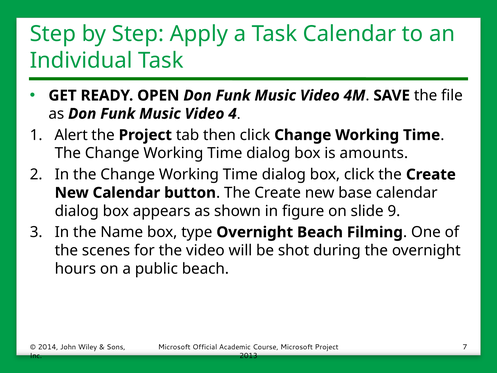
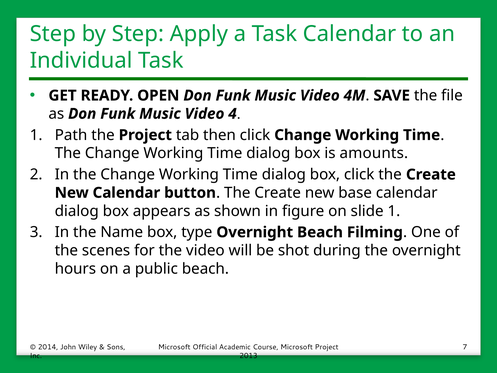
Alert: Alert -> Path (71, 135)
slide 9: 9 -> 1 (394, 211)
